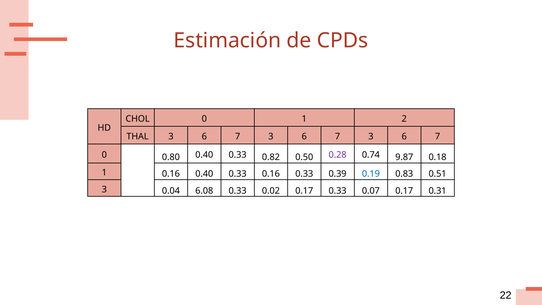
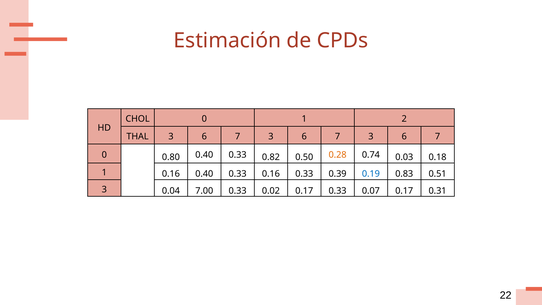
0.28 colour: purple -> orange (338, 155)
9.87: 9.87 -> 0.03 (404, 157)
6.08: 6.08 -> 7.00 (204, 191)
